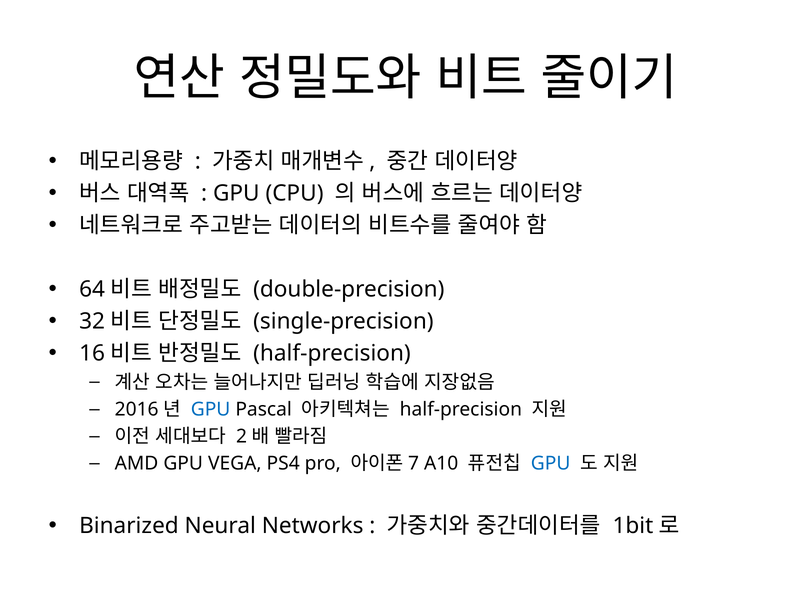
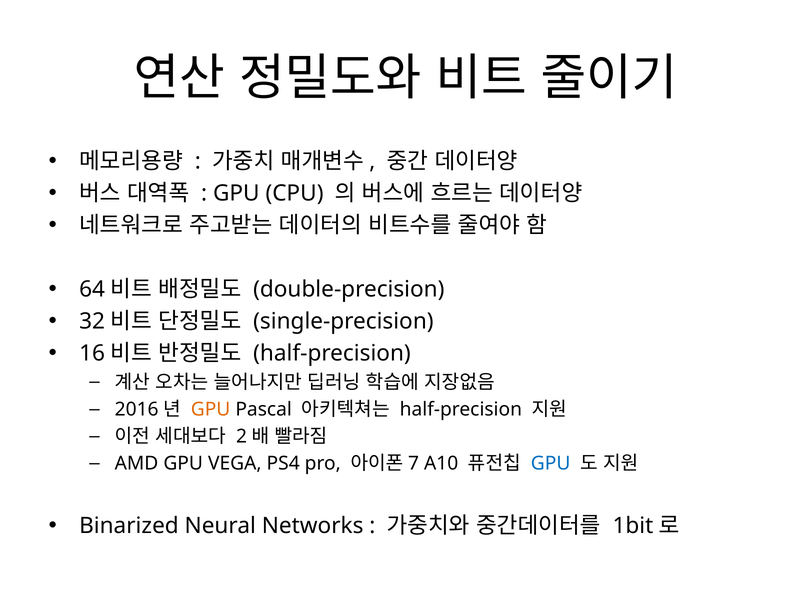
GPU colour: blue -> orange (211, 409)
